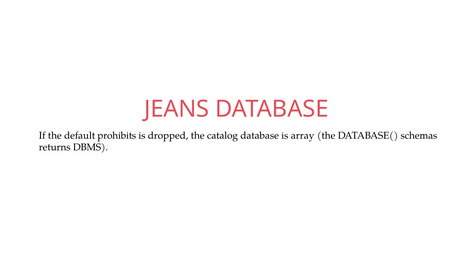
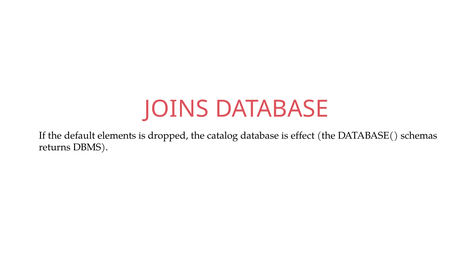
JEANS: JEANS -> JOINS (177, 109)
prohibits: prohibits -> elements (117, 135)
array: array -> effect (303, 135)
